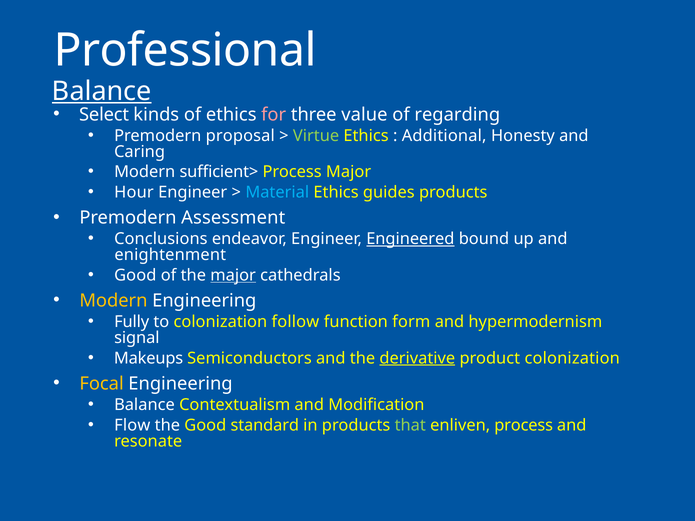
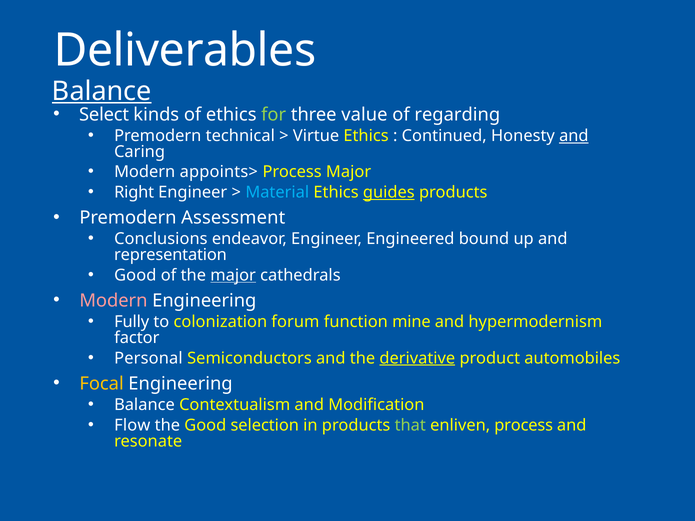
Professional: Professional -> Deliverables (185, 51)
for colour: pink -> light green (274, 115)
proposal: proposal -> technical (240, 136)
Virtue colour: light green -> white (316, 136)
Additional: Additional -> Continued (444, 136)
and underline: none -> present (574, 136)
sufficient>: sufficient> -> appoints> (219, 172)
Hour: Hour -> Right (134, 192)
guides underline: none -> present (389, 192)
Engineered underline: present -> none (410, 239)
enightenment: enightenment -> representation (170, 255)
Modern colour: yellow -> pink (113, 301)
follow: follow -> forum (295, 322)
form: form -> mine (411, 322)
signal: signal -> factor (137, 338)
Makeups: Makeups -> Personal (148, 358)
product colonization: colonization -> automobiles (572, 358)
standard: standard -> selection (265, 425)
